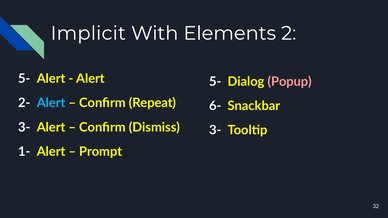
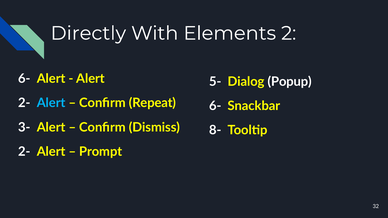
Implicit: Implicit -> Directly (88, 33)
5-: 5- -> 6- (24, 79)
Popup colour: pink -> white (290, 82)
3-: 3- -> 8- (215, 130)
1-: 1- -> 2- (24, 152)
